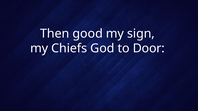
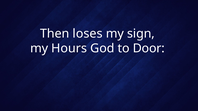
good: good -> loses (88, 34)
Chiefs: Chiefs -> Hours (69, 48)
